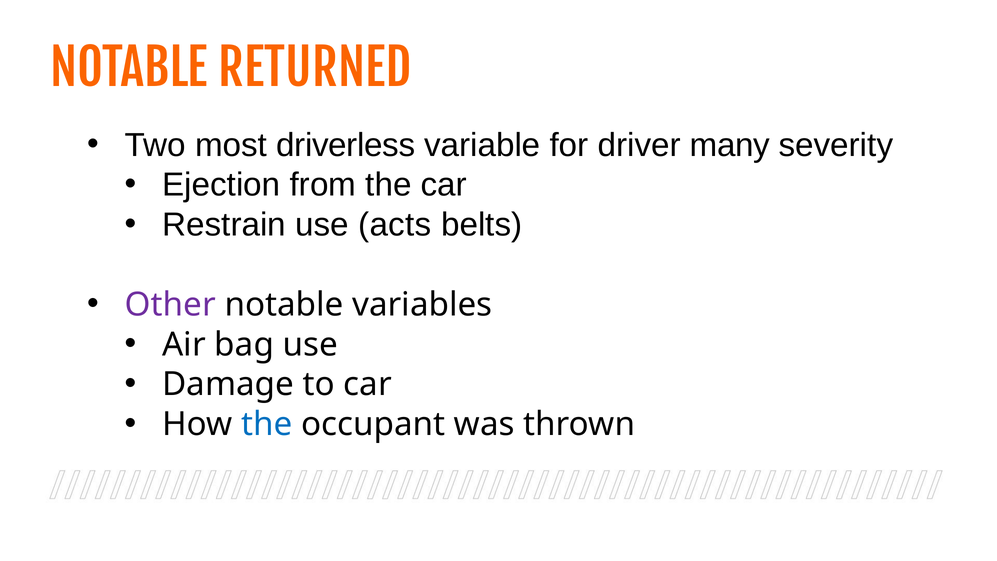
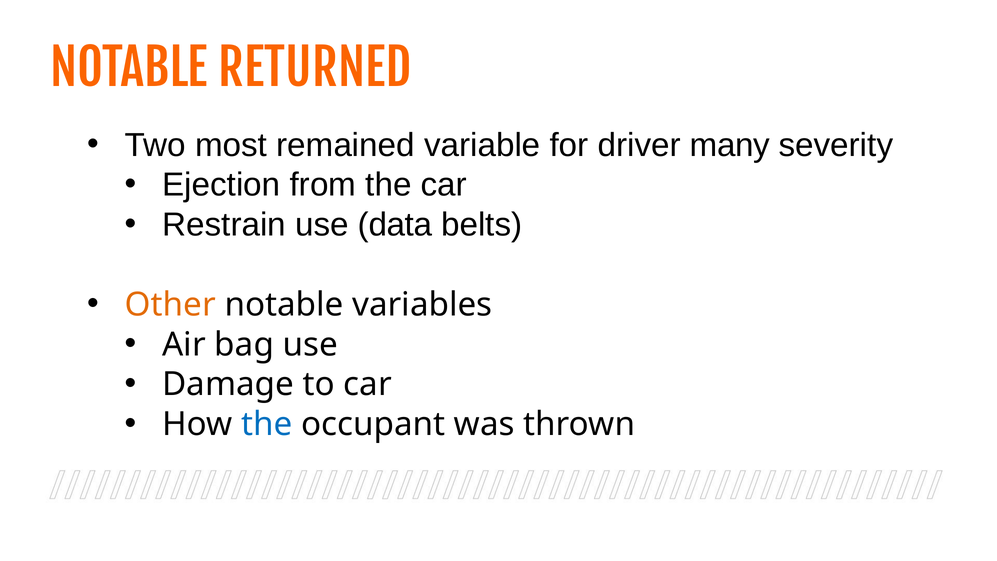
driverless: driverless -> remained (346, 145)
acts: acts -> data (395, 225)
Other colour: purple -> orange (170, 305)
